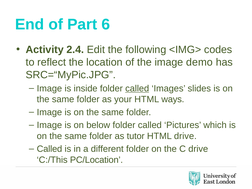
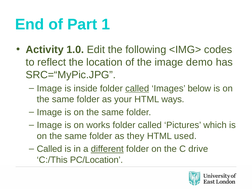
6: 6 -> 1 (106, 24)
2.4: 2.4 -> 1.0 (75, 50)
slides: slides -> below (199, 88)
below: below -> works (98, 125)
tutor: tutor -> they (136, 136)
HTML drive: drive -> used (185, 136)
different underline: none -> present (107, 149)
